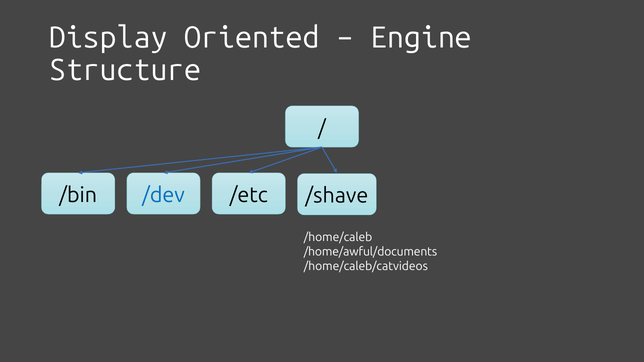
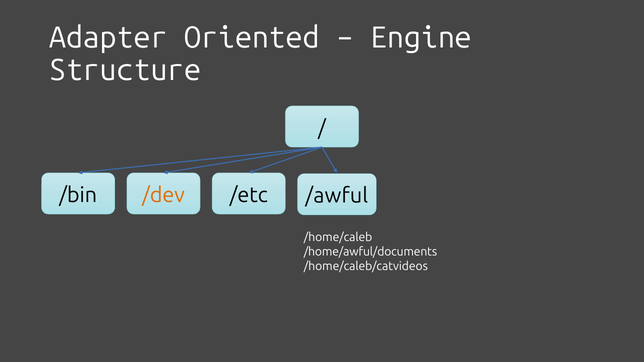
Display: Display -> Adapter (108, 38)
/dev colour: blue -> orange (163, 195)
/shave: /shave -> /awful (337, 196)
